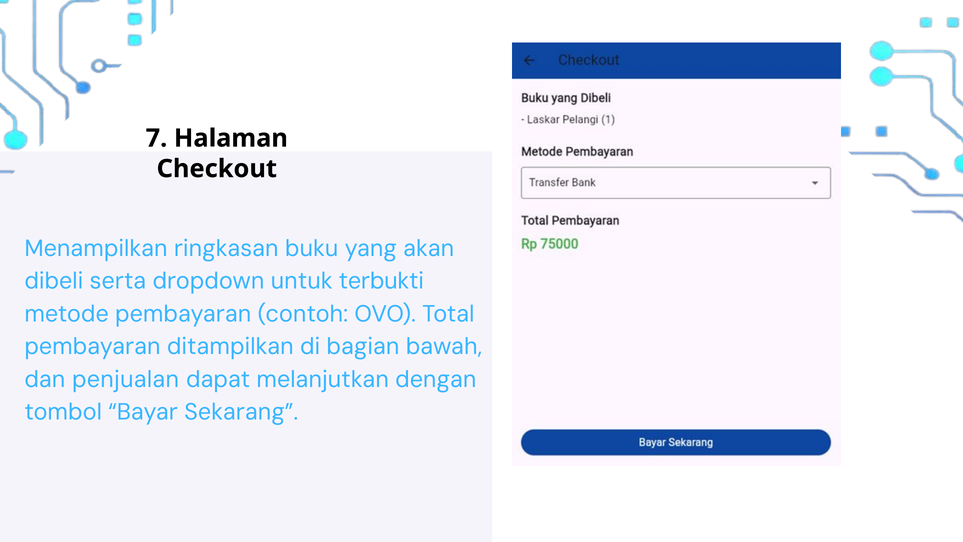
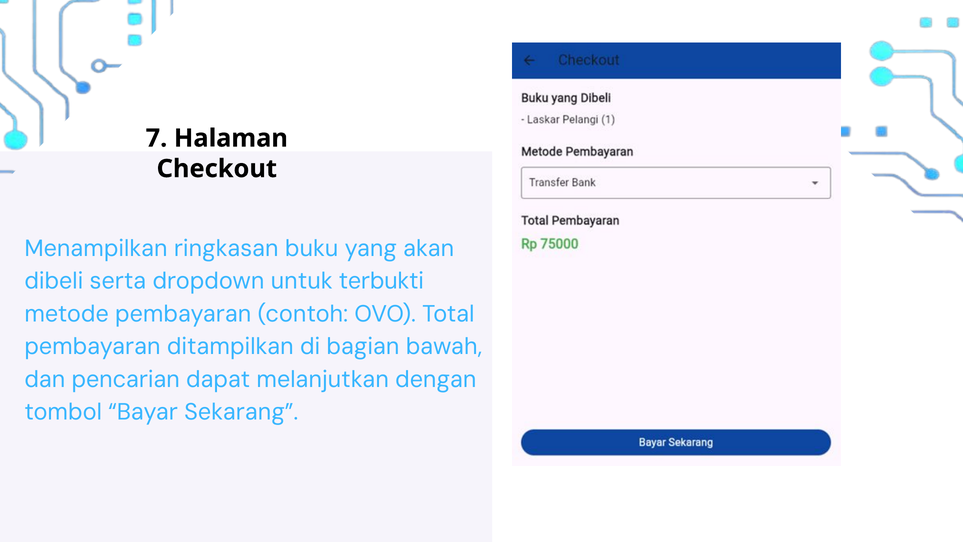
penjualan: penjualan -> pencarian (126, 379)
